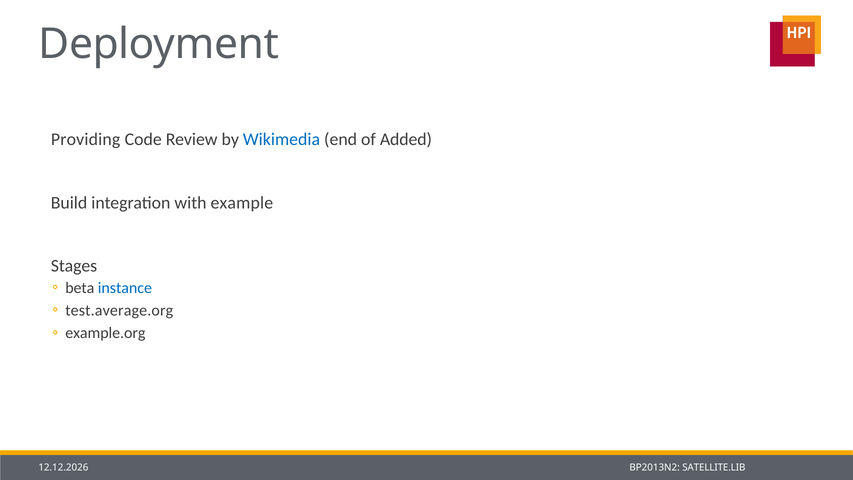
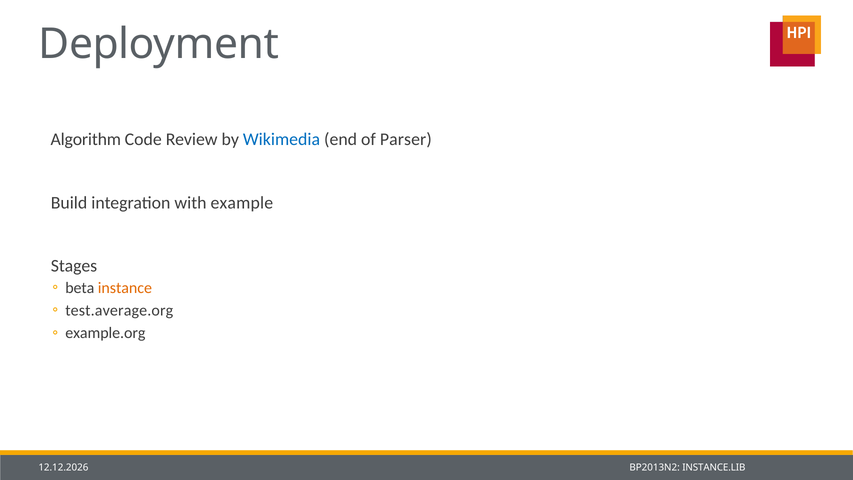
Providing: Providing -> Algorithm (86, 139)
Added: Added -> Parser (406, 139)
instance colour: blue -> orange (125, 288)
SATELLITE.LIB: SATELLITE.LIB -> INSTANCE.LIB (714, 467)
